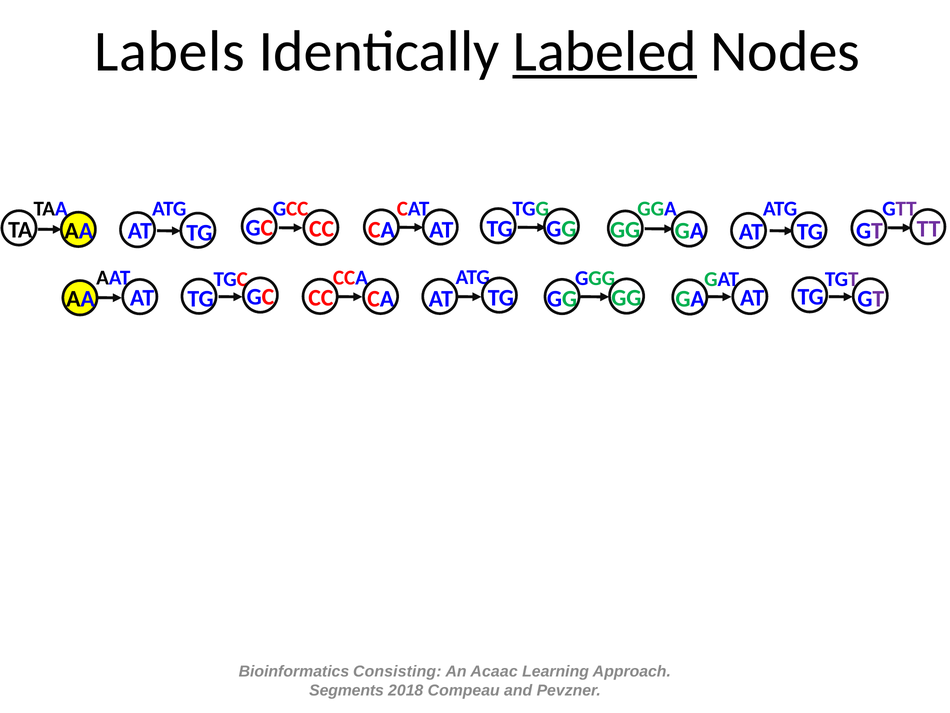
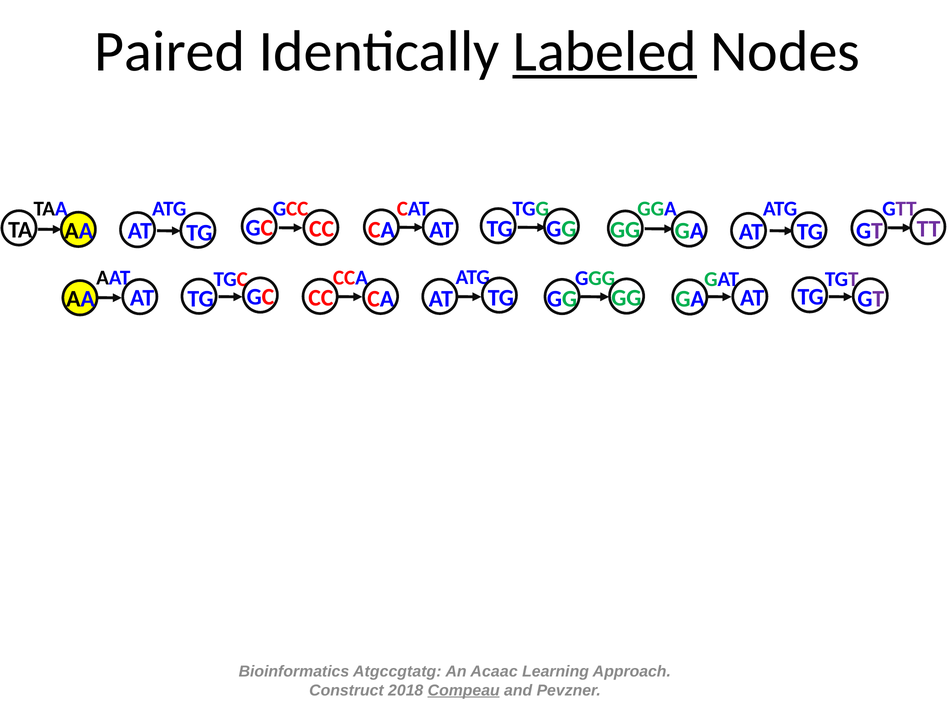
Labels: Labels -> Paired (170, 52)
Consisting: Consisting -> Atgccgtatg (397, 671)
Segments: Segments -> Construct (346, 690)
Compeau underline: none -> present (464, 690)
